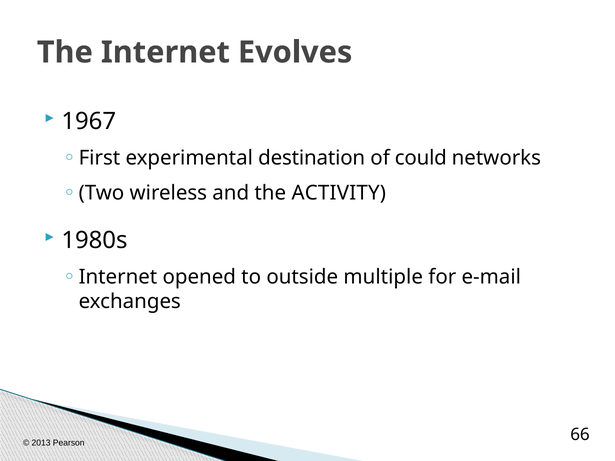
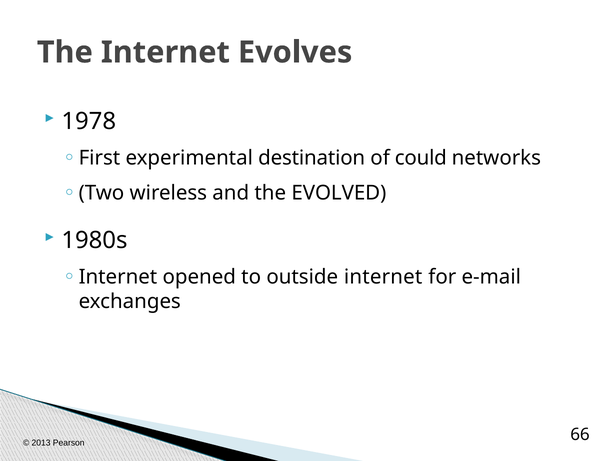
1967: 1967 -> 1978 (89, 122)
ACTIVITY: ACTIVITY -> EVOLVED (339, 193)
outside multiple: multiple -> internet (383, 277)
